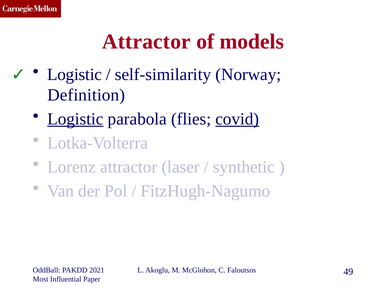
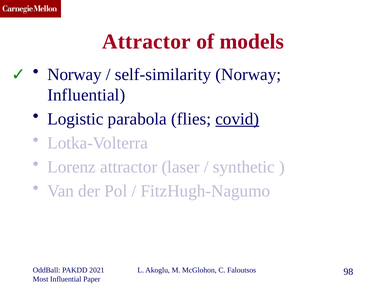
Logistic: Logistic -> Norway (75, 75)
Definition: Definition -> Influential (86, 95)
Logistic underline: present -> none (75, 119)
49: 49 -> 98 (348, 272)
